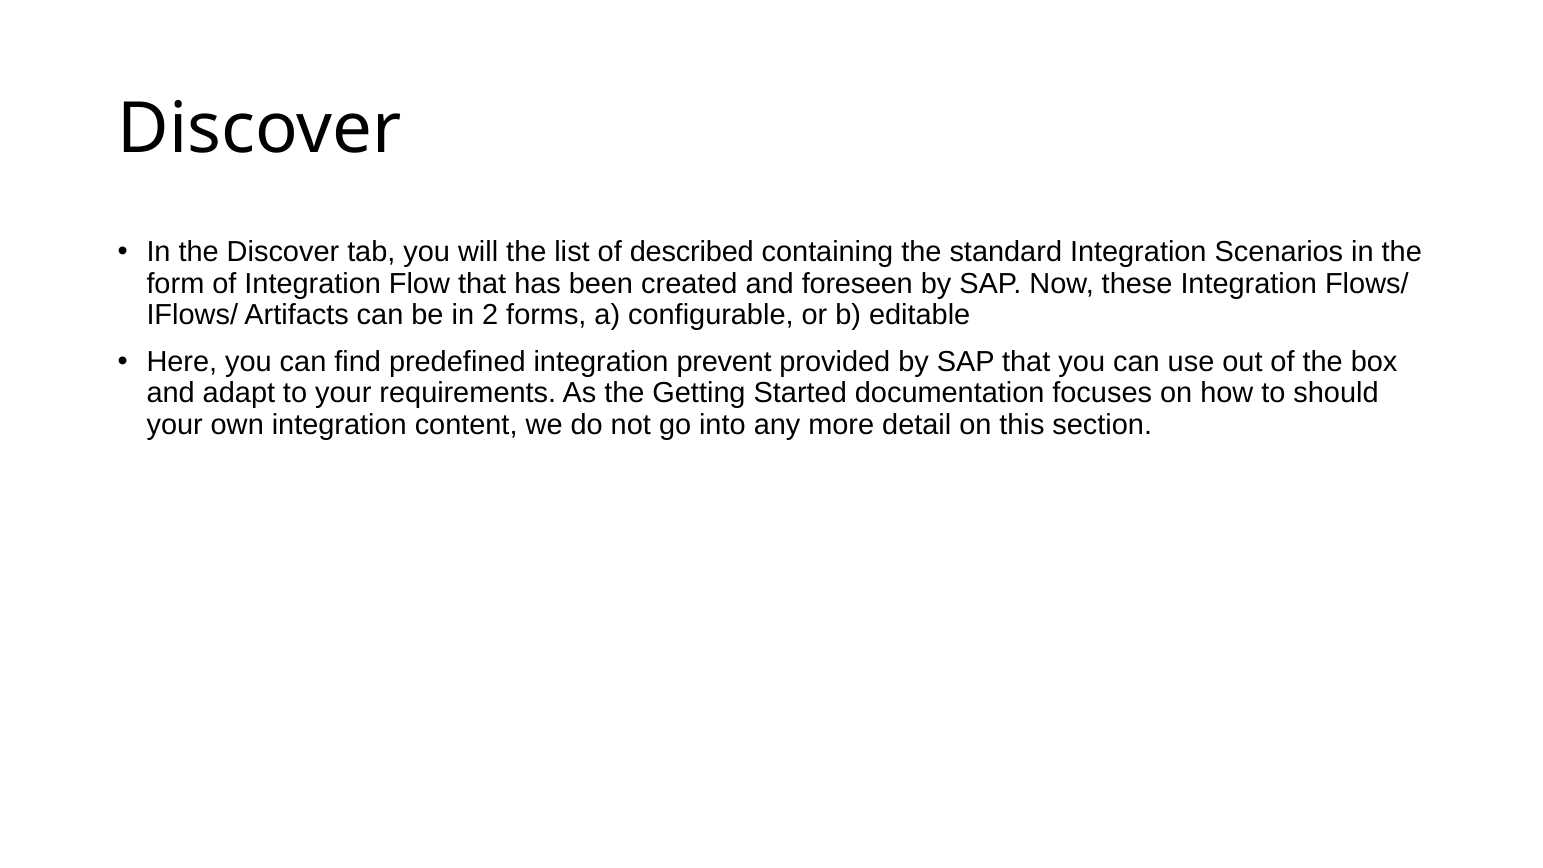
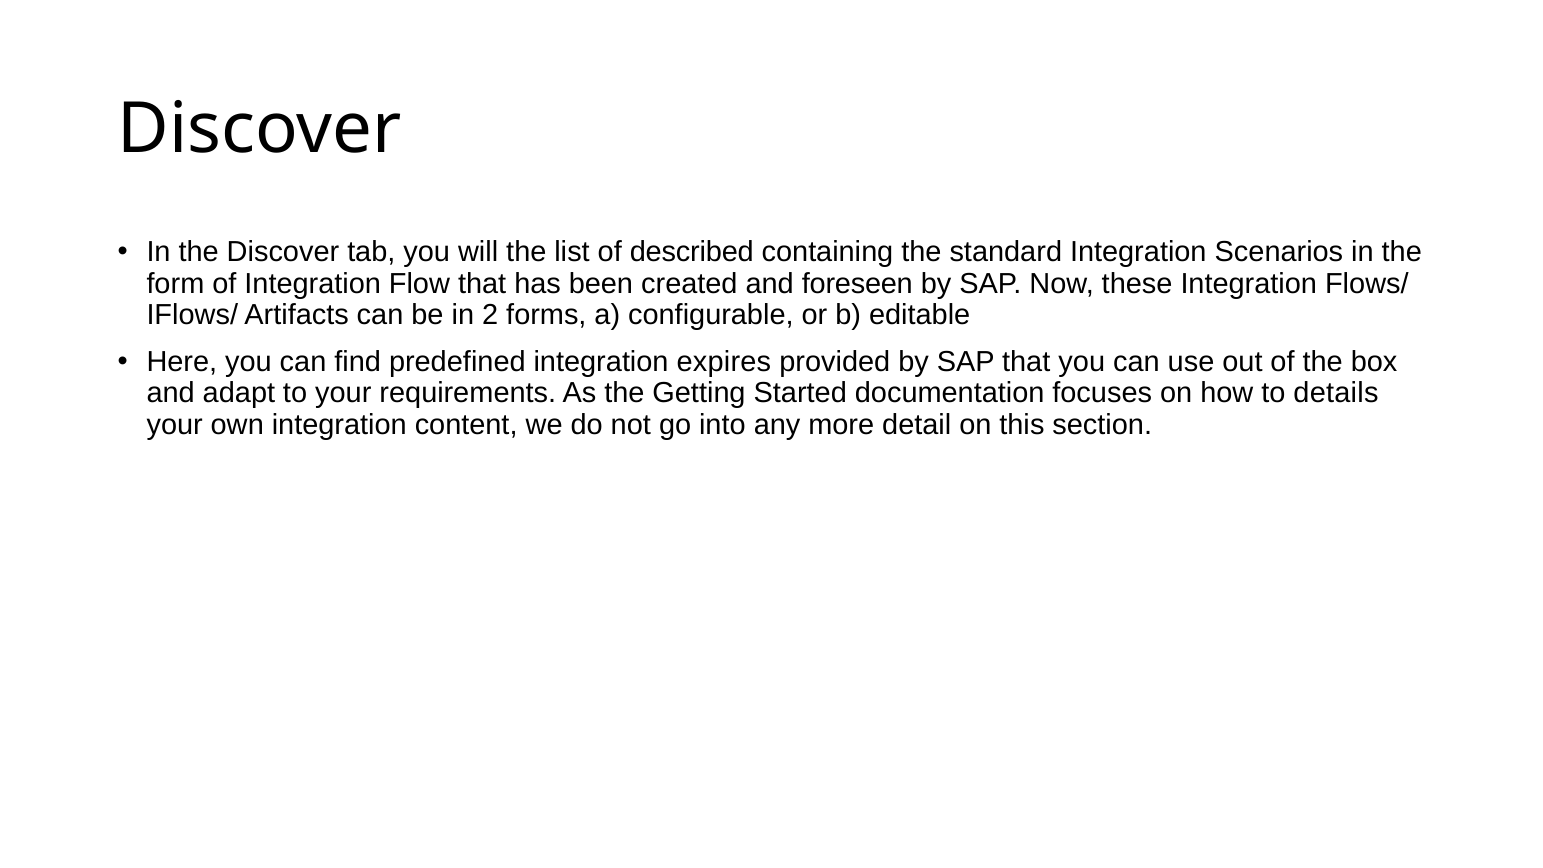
prevent: prevent -> expires (724, 362)
should: should -> details (1336, 393)
